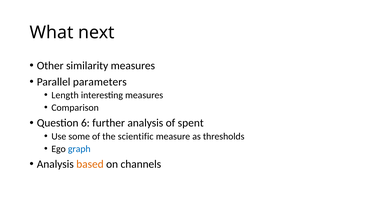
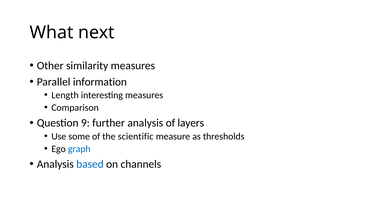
parameters: parameters -> information (100, 82)
6: 6 -> 9 (85, 123)
spent: spent -> layers (191, 123)
based colour: orange -> blue (90, 164)
